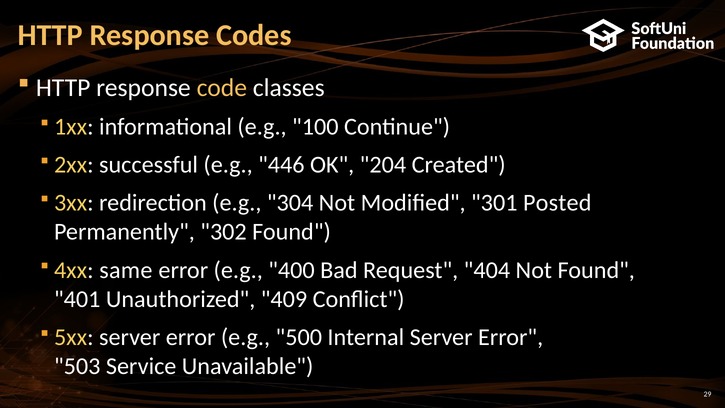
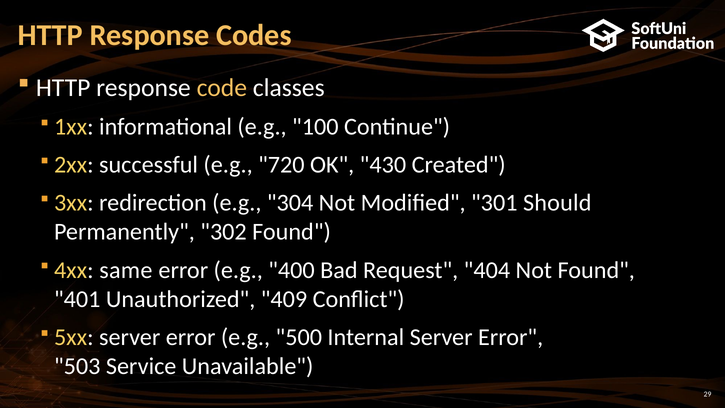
446: 446 -> 720 (281, 165)
204: 204 -> 430 (383, 165)
Posted: Posted -> Should (557, 203)
